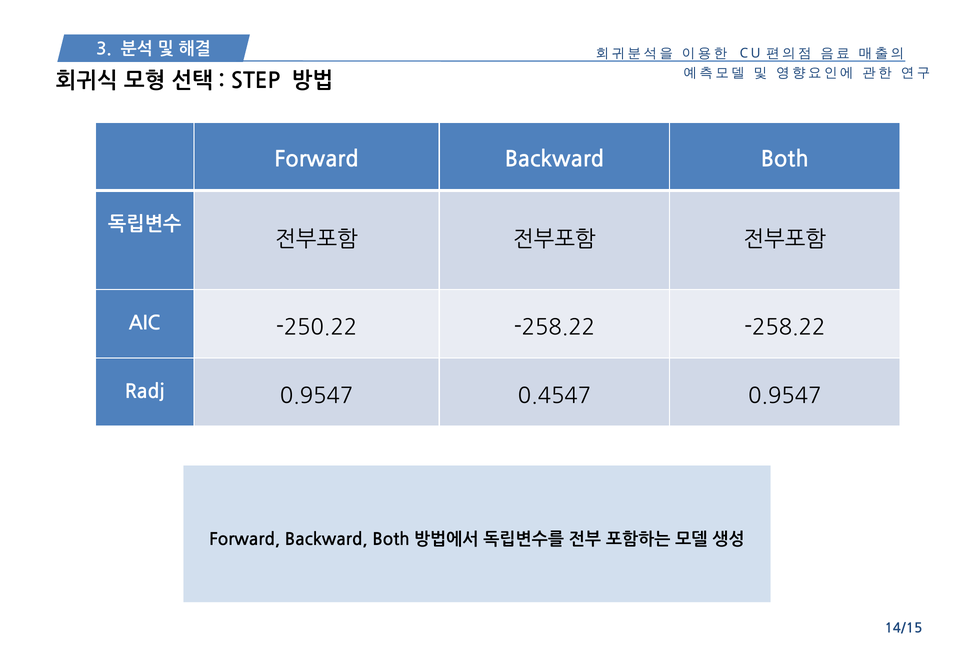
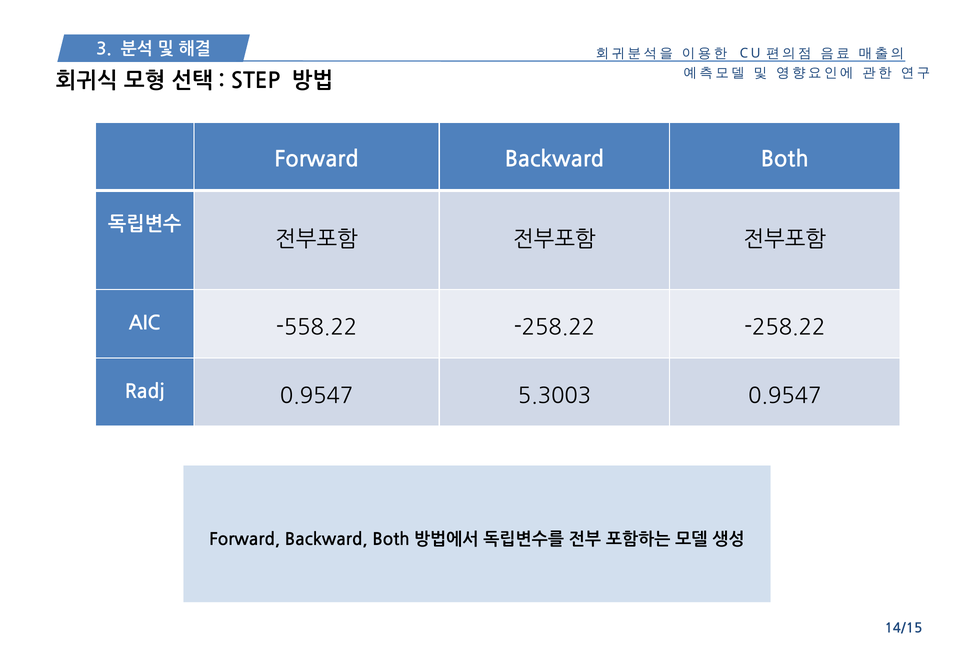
-250.22: -250.22 -> -558.22 (317, 327)
0.4547: 0.4547 -> 5.3003 (554, 396)
